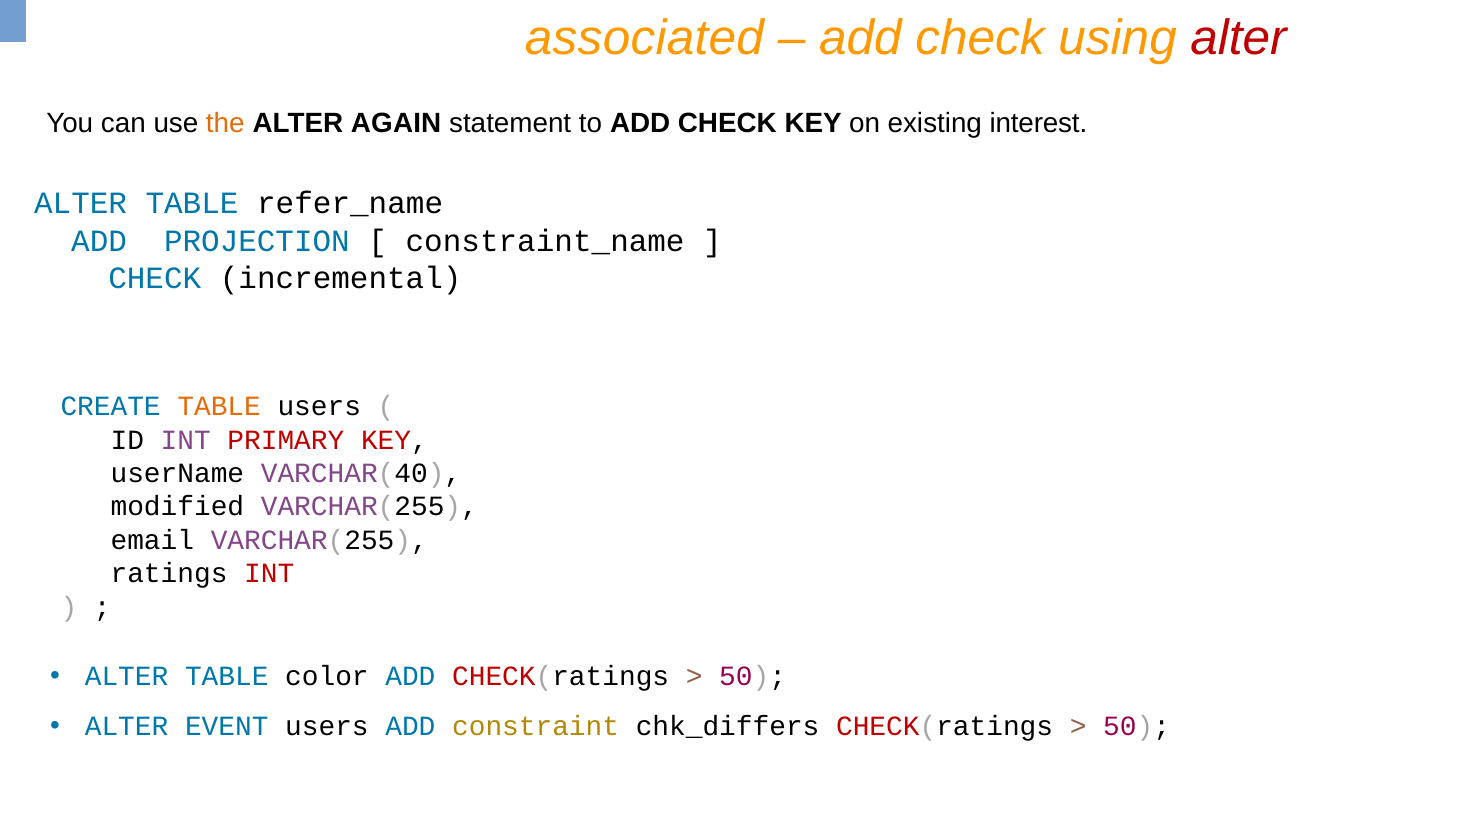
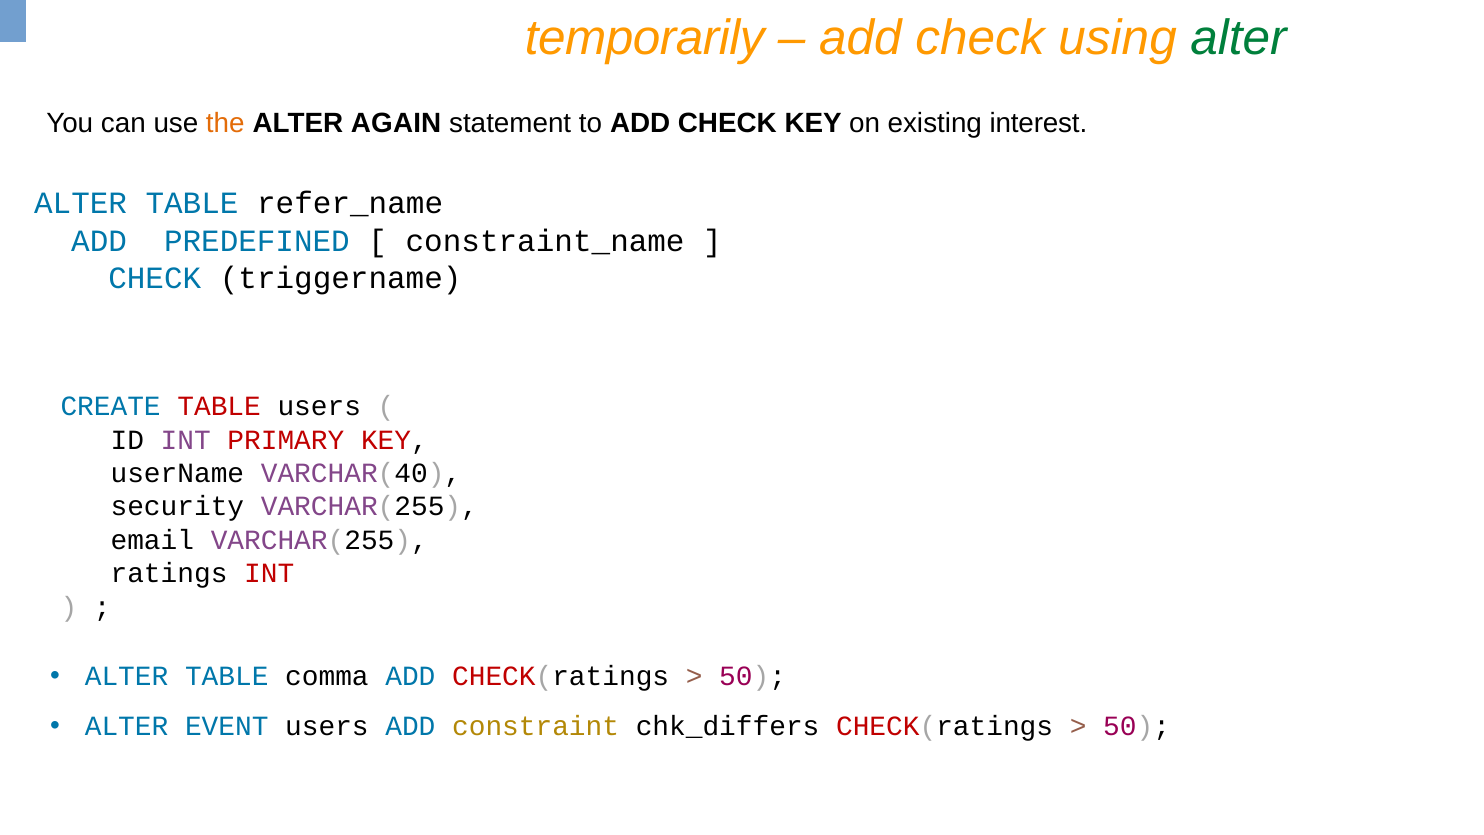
associated: associated -> temporarily (645, 39)
alter colour: red -> green (1239, 39)
PROJECTION: PROJECTION -> PREDEFINED (257, 241)
incremental: incremental -> triggername (341, 278)
TABLE colour: orange -> red (219, 406)
modified: modified -> security (177, 507)
color: color -> comma (327, 676)
